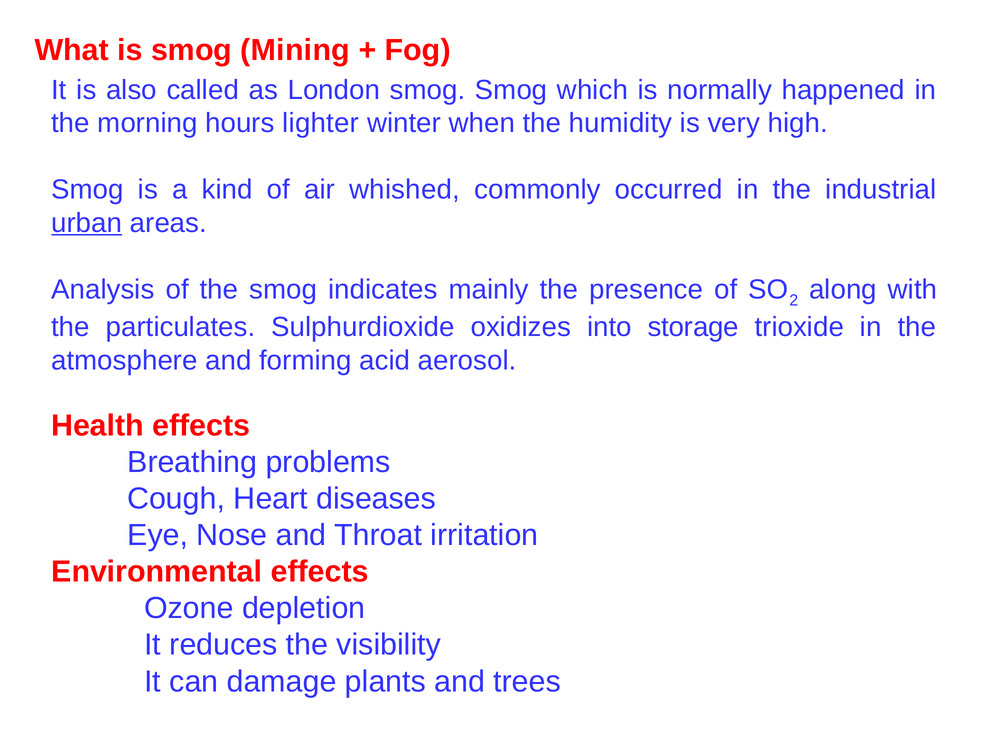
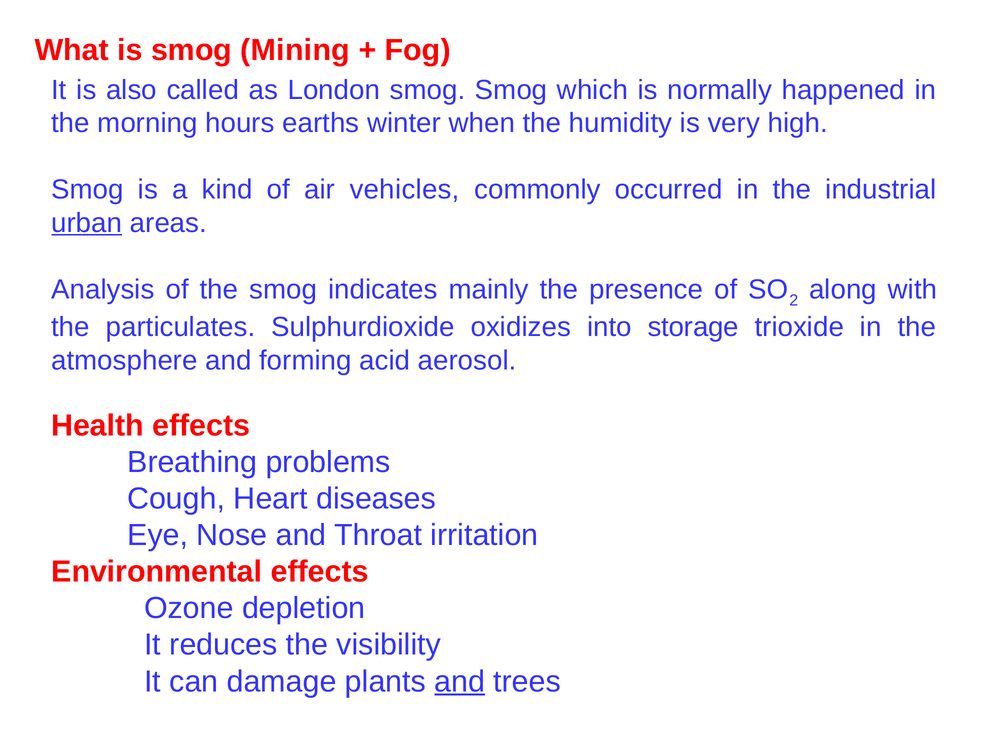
lighter: lighter -> earths (321, 123)
whished: whished -> vehicles (405, 190)
and underline: none -> present (460, 681)
